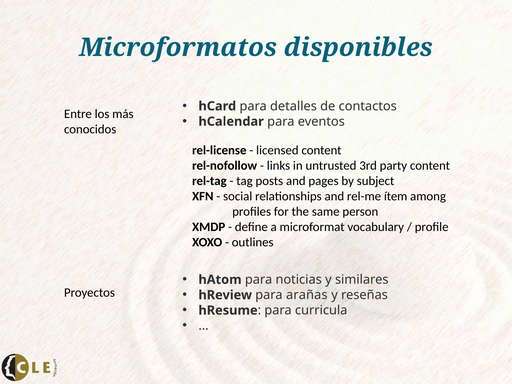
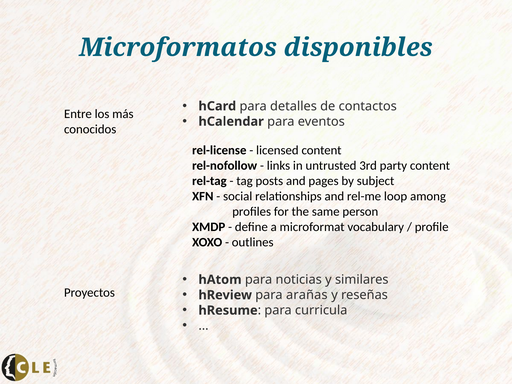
ítem: ítem -> loop (396, 196)
